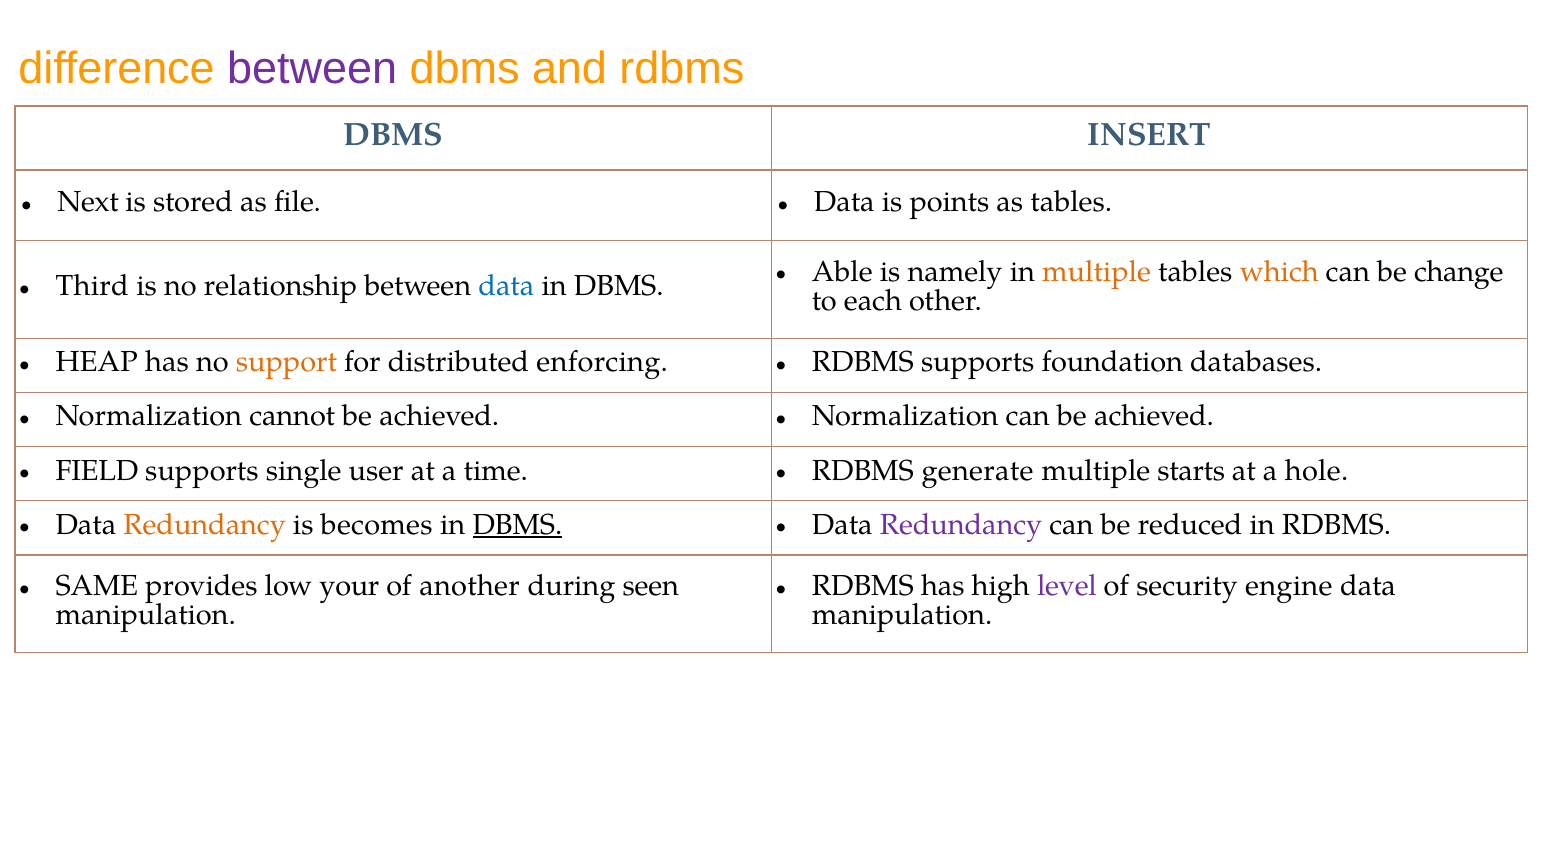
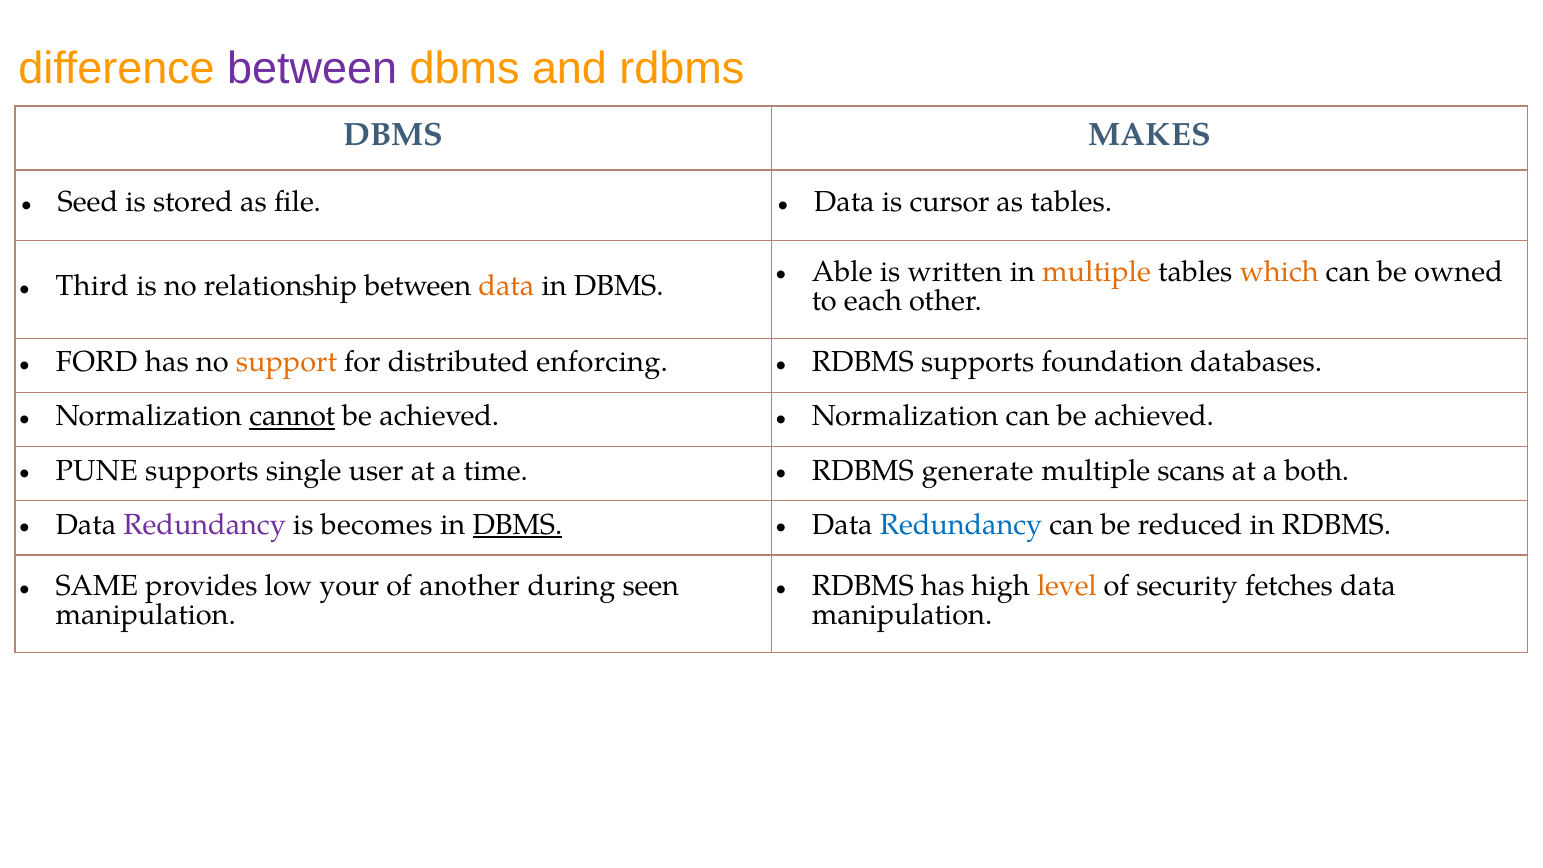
INSERT: INSERT -> MAKES (1149, 135)
Next: Next -> Seed (88, 202)
points: points -> cursor (950, 202)
namely: namely -> written (955, 272)
change: change -> owned (1459, 272)
data colour: blue -> orange (506, 286)
HEAP: HEAP -> FORD (97, 362)
cannot underline: none -> present (292, 416)
FIELD: FIELD -> PUNE (97, 471)
starts: starts -> scans (1191, 471)
hole: hole -> both (1317, 471)
Redundancy colour: orange -> purple (205, 525)
Redundancy colour: purple -> blue (961, 525)
level colour: purple -> orange (1067, 586)
engine: engine -> fetches (1289, 586)
